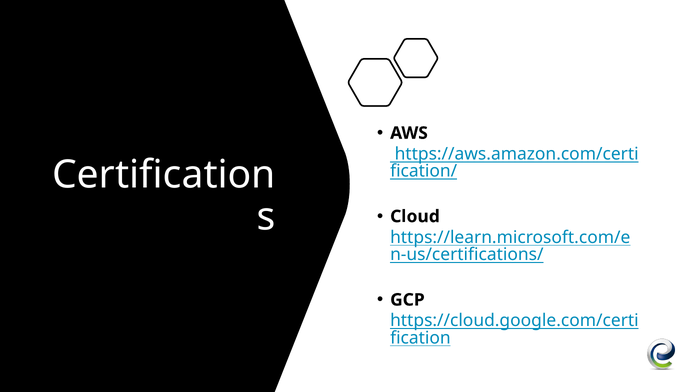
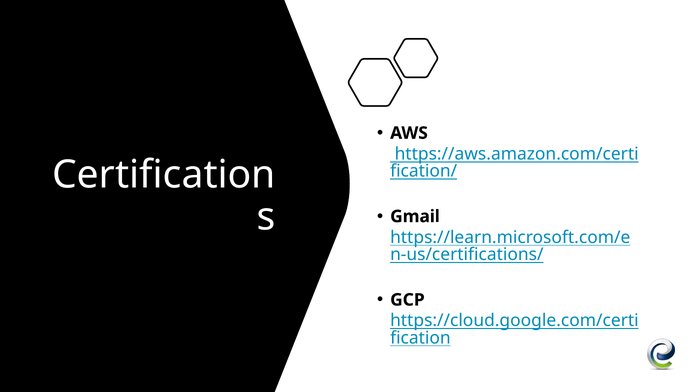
Cloud: Cloud -> Gmail (415, 216)
